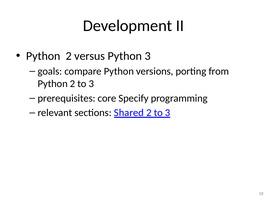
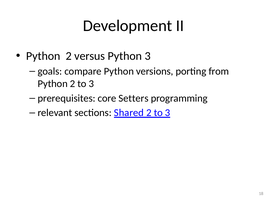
Specify: Specify -> Setters (133, 98)
